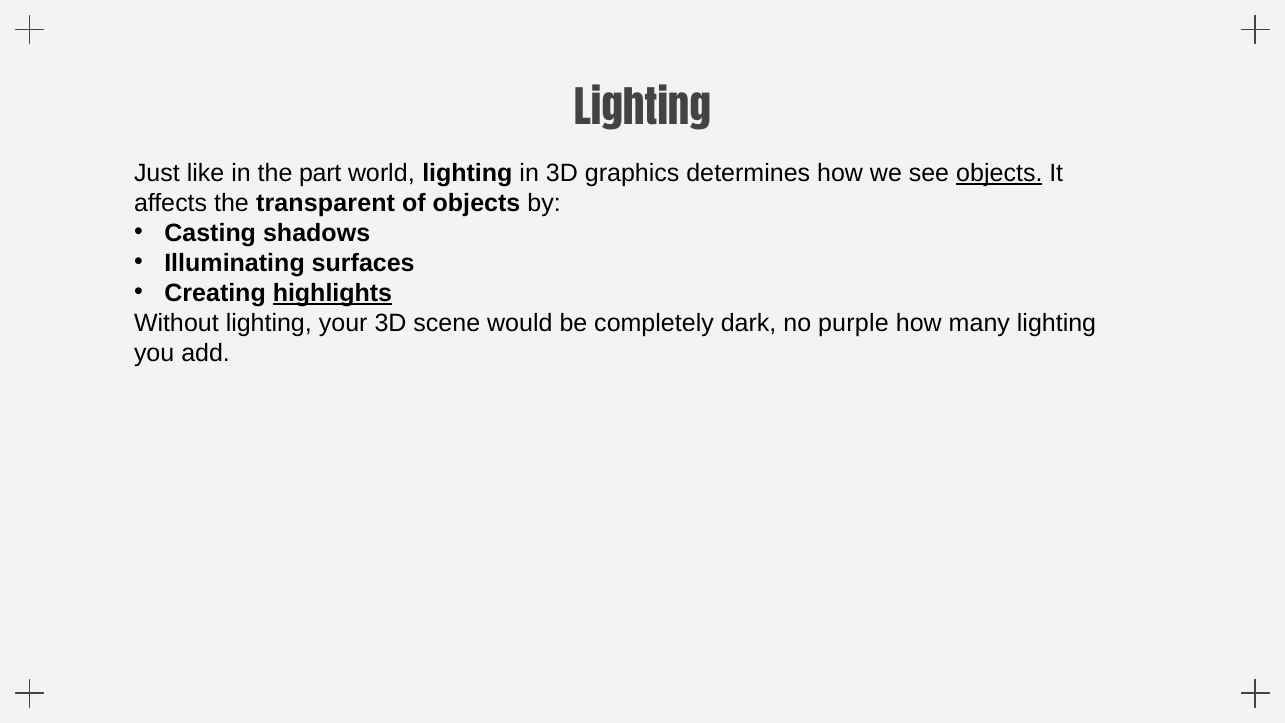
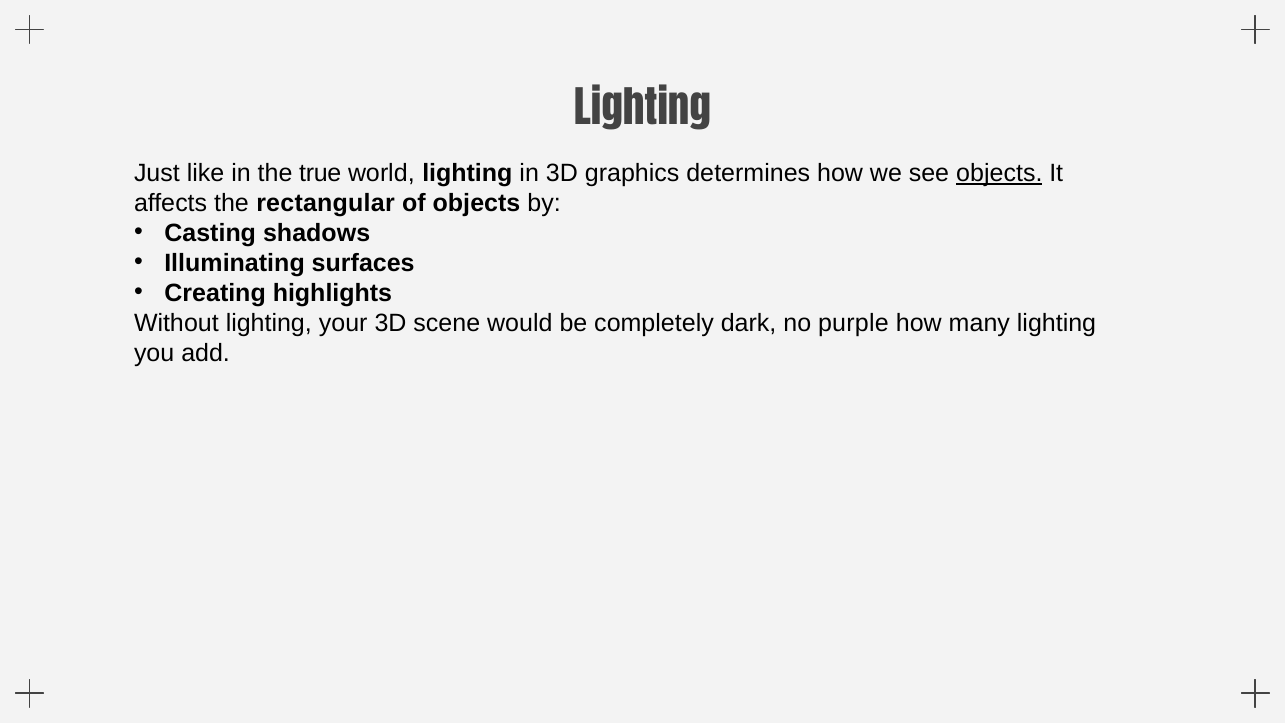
part: part -> true (320, 173)
transparent: transparent -> rectangular (326, 203)
highlights underline: present -> none (332, 293)
